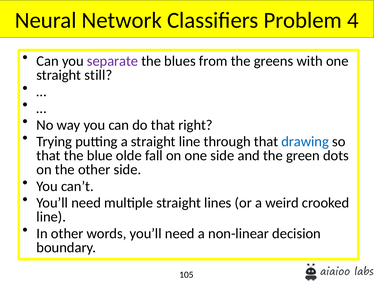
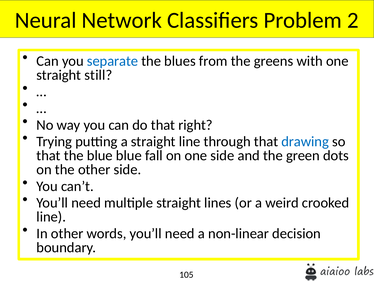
4: 4 -> 2 (353, 20)
separate colour: purple -> blue (113, 61)
blue olde: olde -> blue (129, 155)
